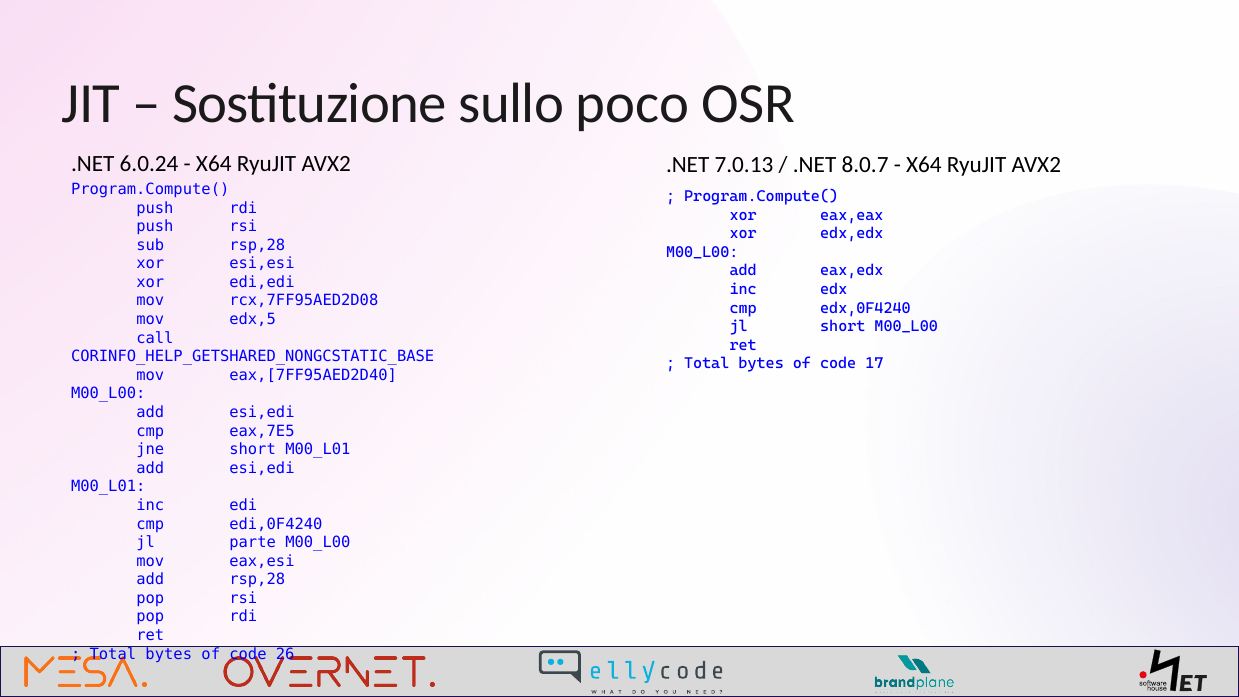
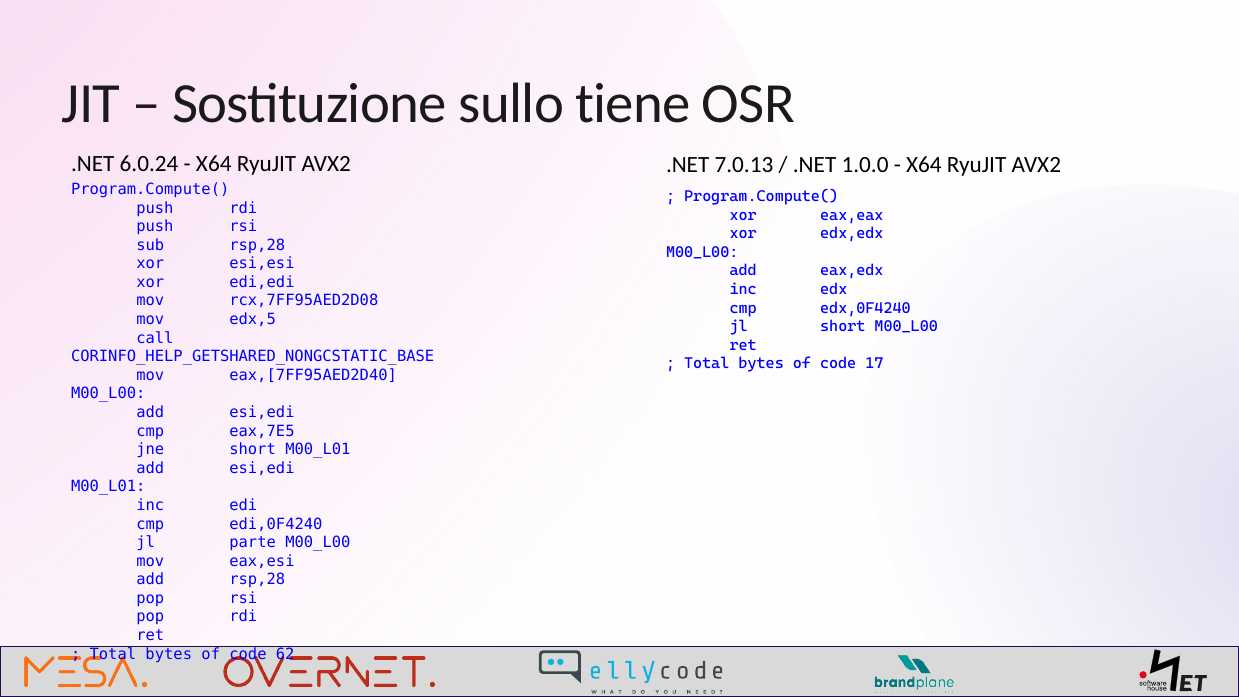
poco: poco -> tiene (633, 103)
8.0.7: 8.0.7 -> 1.0.0 (865, 164)
26: 26 -> 62 (285, 654)
